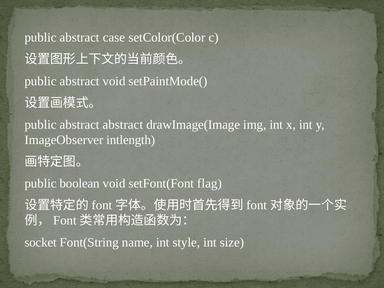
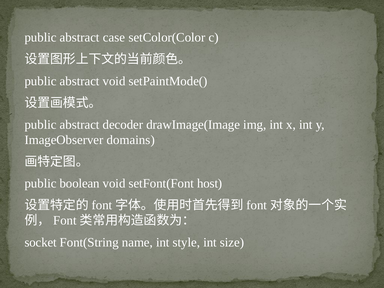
abstract abstract: abstract -> decoder (123, 125)
intlength: intlength -> domains (131, 140)
flag: flag -> host (210, 183)
